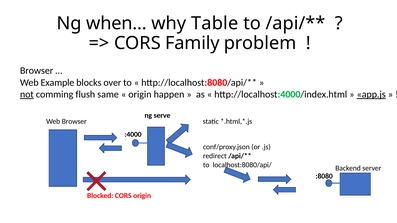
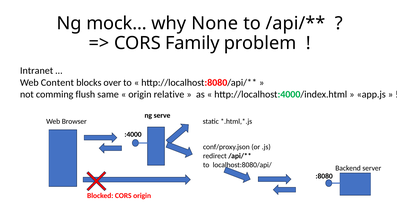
when…: when… -> mock… (116, 24)
Table: Table -> None (215, 24)
Browser: Browser -> Intranet (37, 71)
Example: Example -> Content (57, 83)
not underline: present -> none (27, 95)
happen: happen -> relative (169, 95)
app.js underline: present -> none (371, 95)
